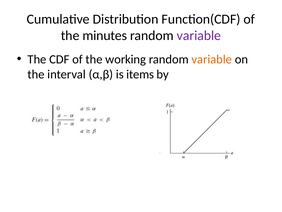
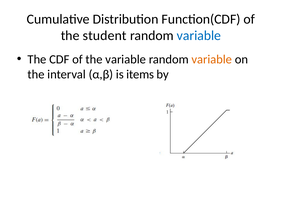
minutes: minutes -> student (105, 36)
variable colour: purple -> blue (199, 36)
the working: working -> variable (126, 59)
